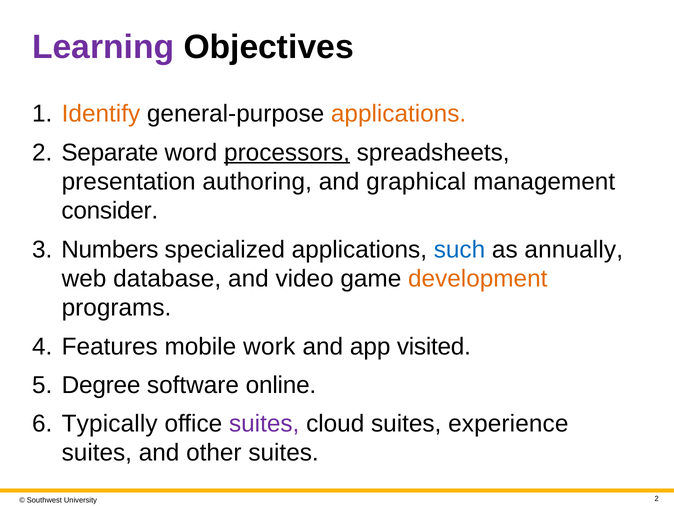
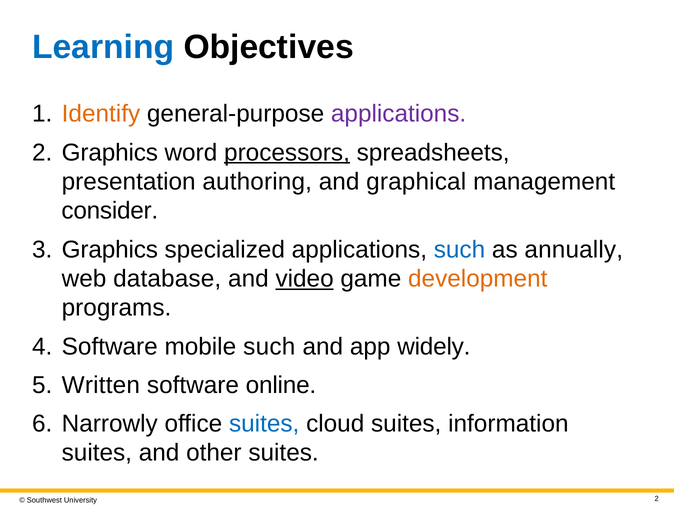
Learning colour: purple -> blue (103, 47)
applications colour: orange -> purple (399, 114)
2 Separate: Separate -> Graphics (110, 152)
Numbers: Numbers -> Graphics (110, 249)
video underline: none -> present (305, 278)
Features: Features -> Software (110, 346)
mobile work: work -> such (269, 346)
visited: visited -> widely (434, 346)
Degree: Degree -> Written (101, 385)
Typically: Typically -> Narrowly (110, 423)
suites colour: purple -> blue (264, 423)
experience: experience -> information (508, 423)
